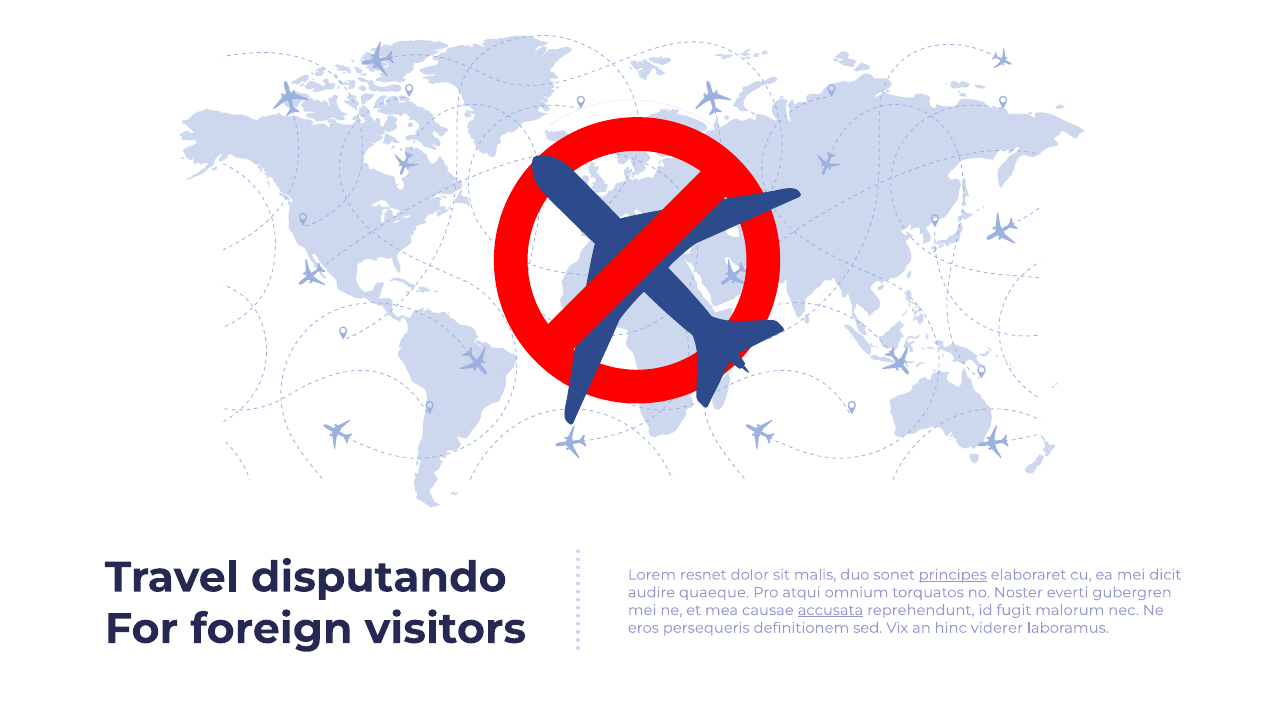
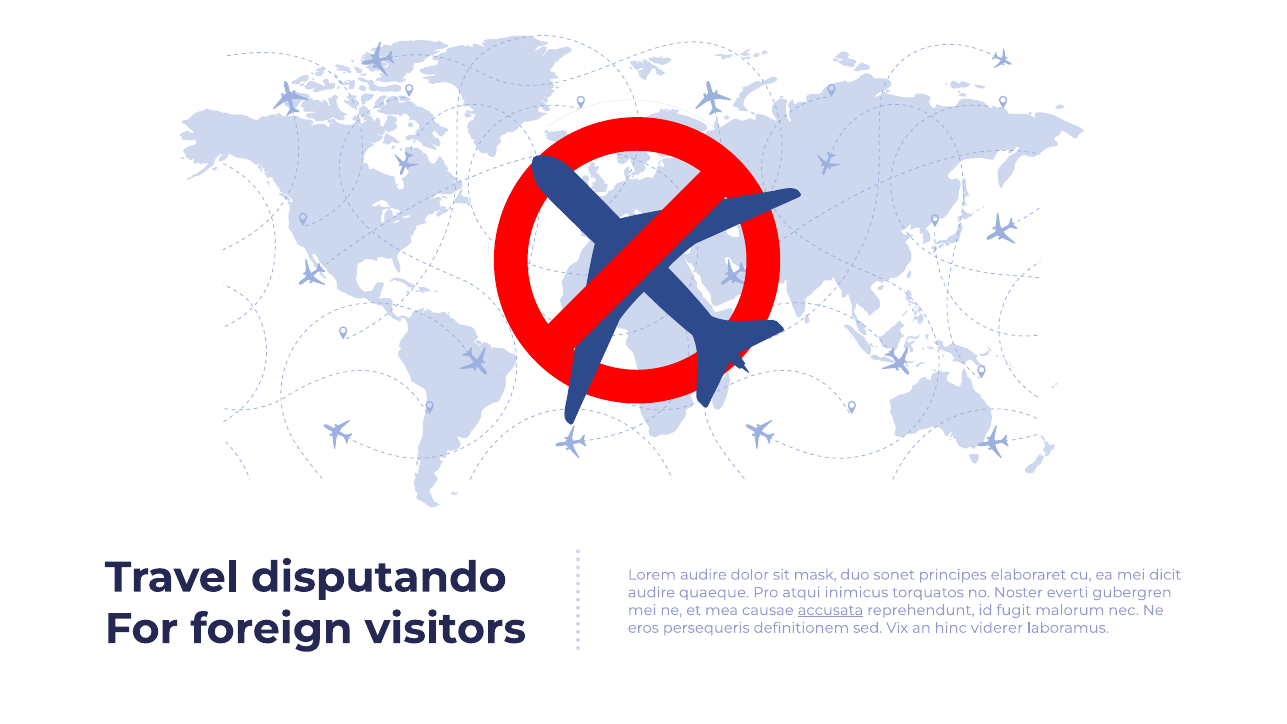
Lorem resnet: resnet -> audire (703, 575)
malis: malis -> mask (815, 575)
principes underline: present -> none (953, 575)
omnium: omnium -> inimicus (856, 592)
